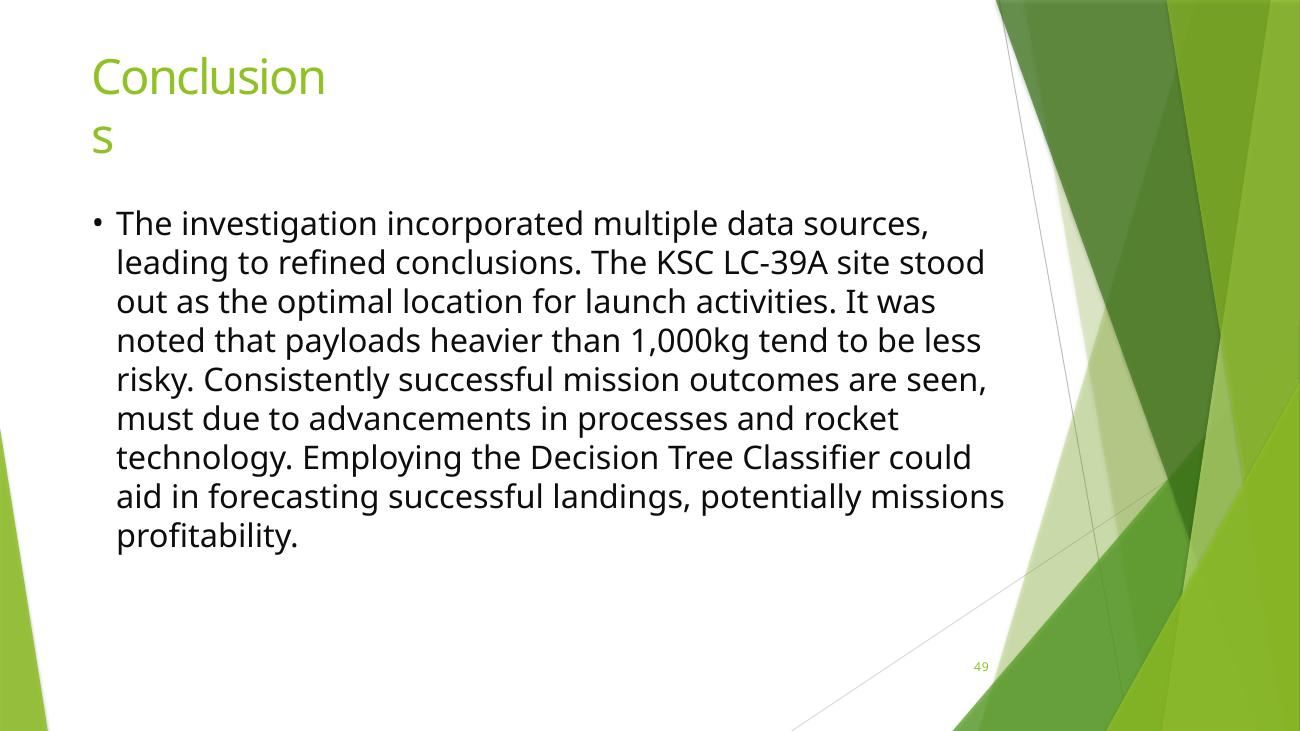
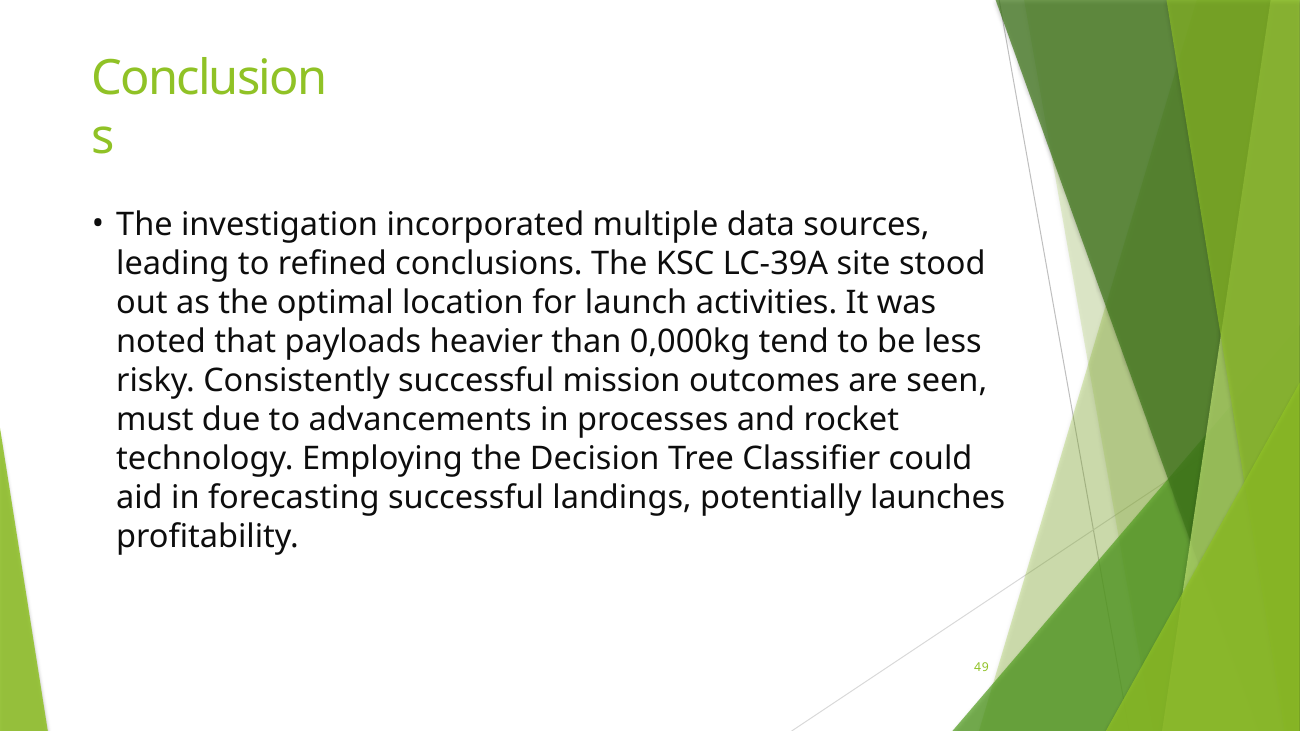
1,000kg: 1,000kg -> 0,000kg (690, 342)
missions: missions -> launches (938, 498)
